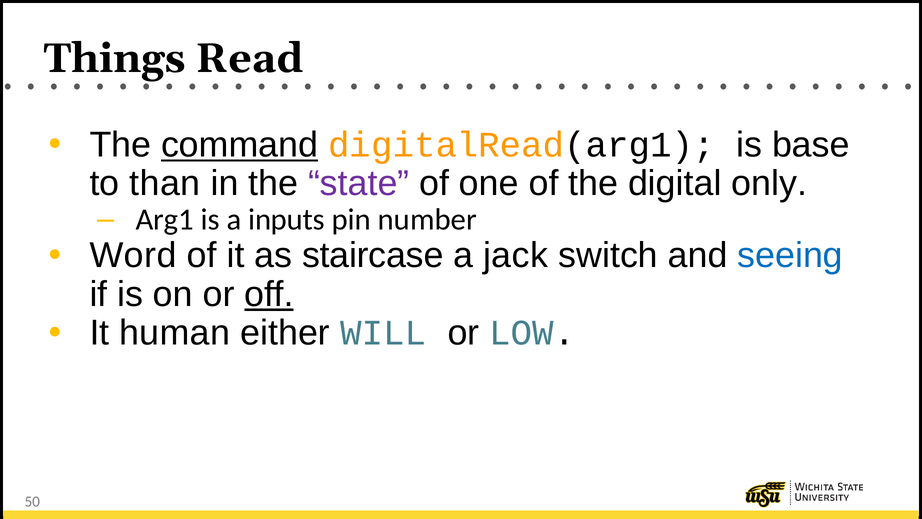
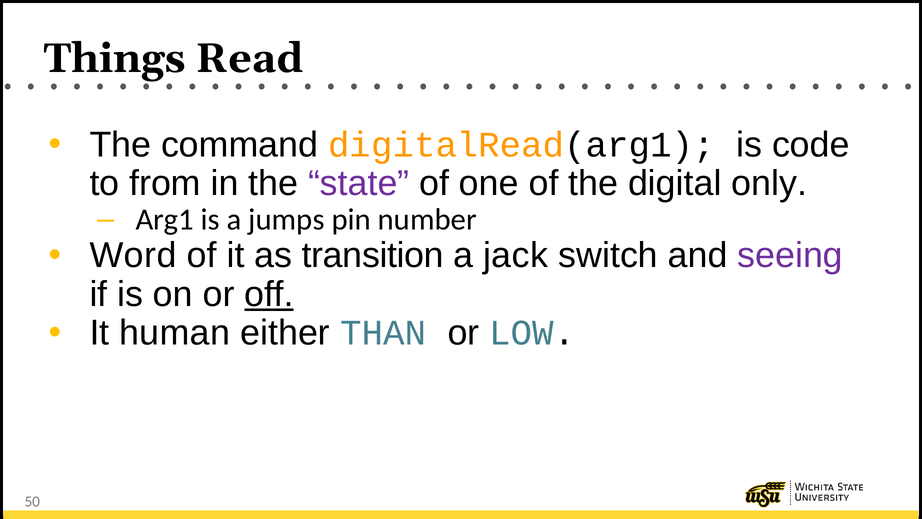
command underline: present -> none (240, 145)
base: base -> code (811, 145)
than: than -> from (165, 184)
inputs: inputs -> jumps (286, 220)
staircase: staircase -> transition (373, 255)
seeing colour: blue -> purple (790, 255)
WILL: WILL -> THAN (383, 333)
